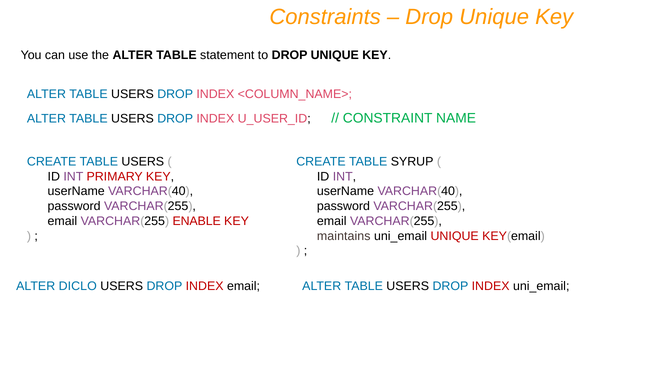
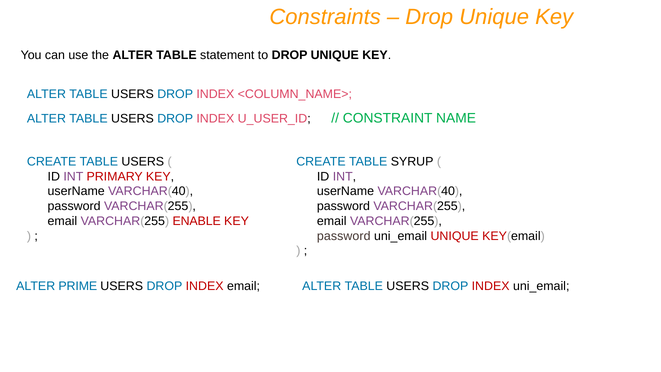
maintains: maintains -> password (344, 236)
DICLO: DICLO -> PRIME (78, 286)
